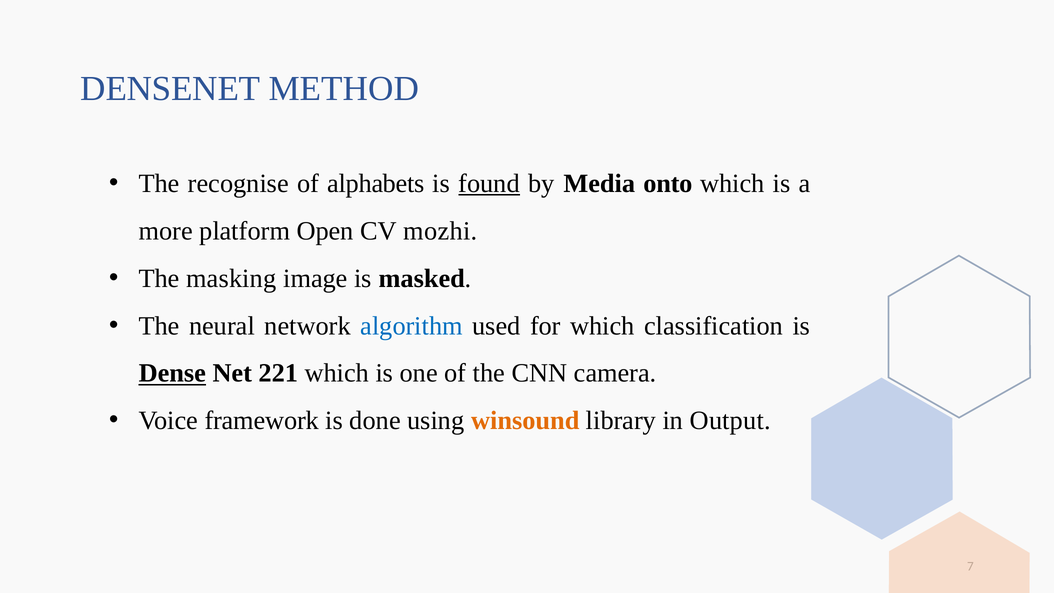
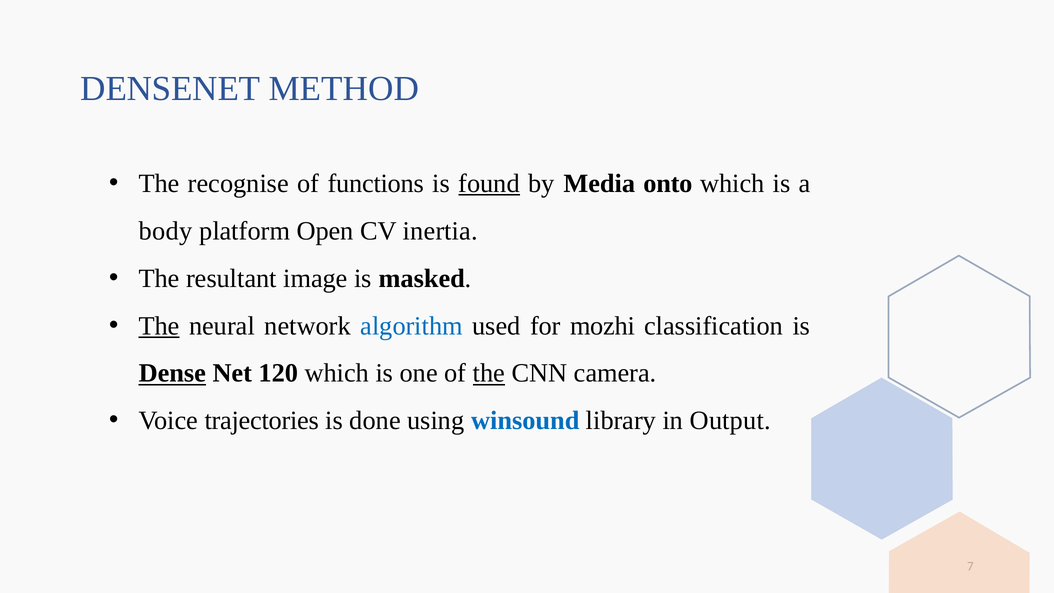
alphabets: alphabets -> functions (376, 183)
more: more -> body (166, 231)
mozhi: mozhi -> inertia (440, 231)
masking: masking -> resultant (231, 278)
The underline: none -> present (159, 326)
for which: which -> mozhi (603, 326)
221: 221 -> 120 (278, 373)
the underline: none -> present (489, 373)
framework: framework -> trajectories (262, 421)
winsound colour: orange -> blue (525, 421)
